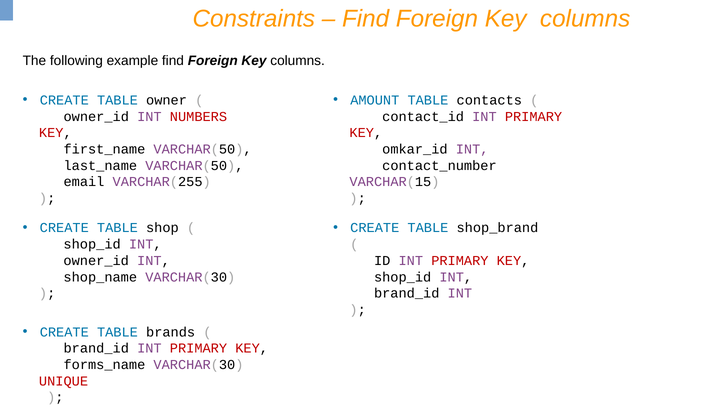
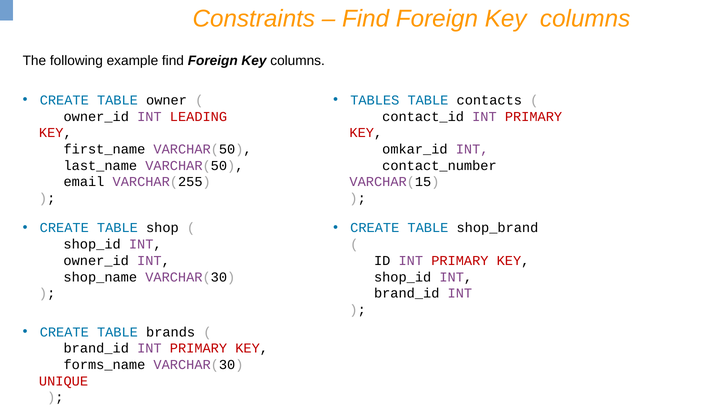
AMOUNT: AMOUNT -> TABLES (375, 100)
NUMBERS: NUMBERS -> LEADING (198, 117)
